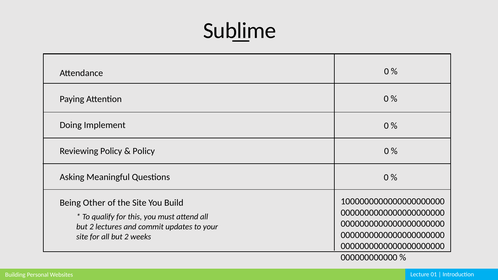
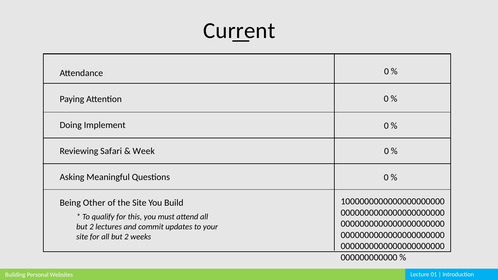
Sublime: Sublime -> Current (239, 31)
Reviewing Policy: Policy -> Safari (111, 151)
Policy: Policy -> Week (144, 151)
